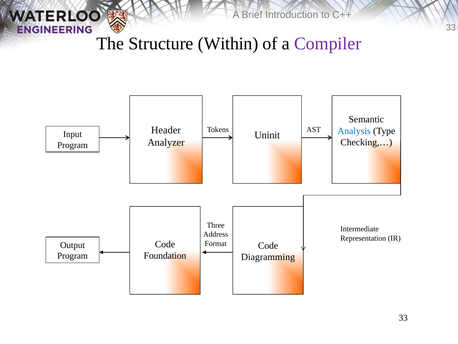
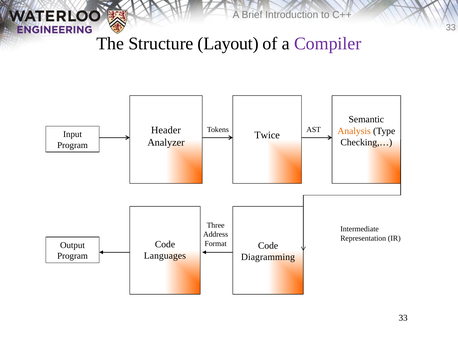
Within: Within -> Layout (228, 44)
Analysis colour: blue -> orange (354, 131)
Uninit: Uninit -> Twice (267, 135)
Foundation: Foundation -> Languages (165, 255)
